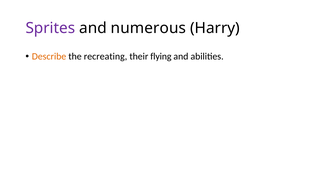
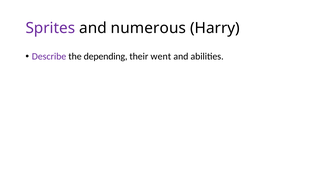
Describe colour: orange -> purple (49, 57)
recreating: recreating -> depending (106, 57)
flying: flying -> went (161, 57)
